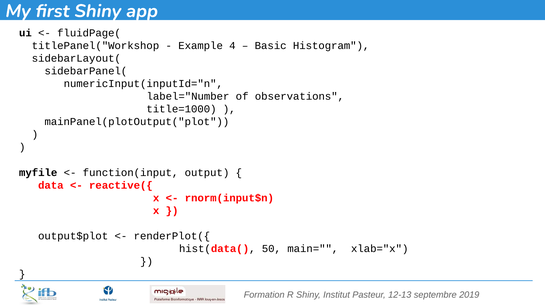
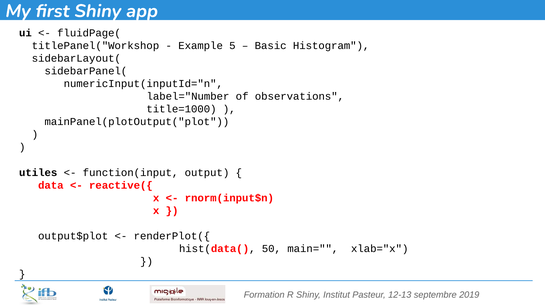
4: 4 -> 5 (232, 46)
myfile: myfile -> utiles (38, 173)
